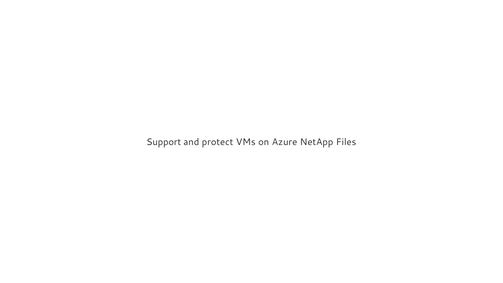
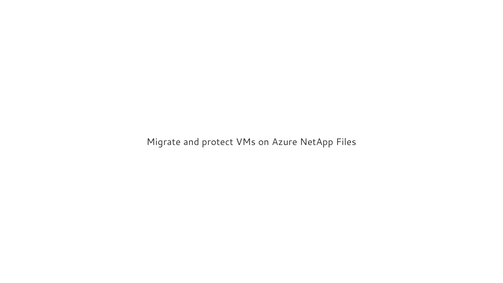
Support: Support -> Migrate (164, 142)
